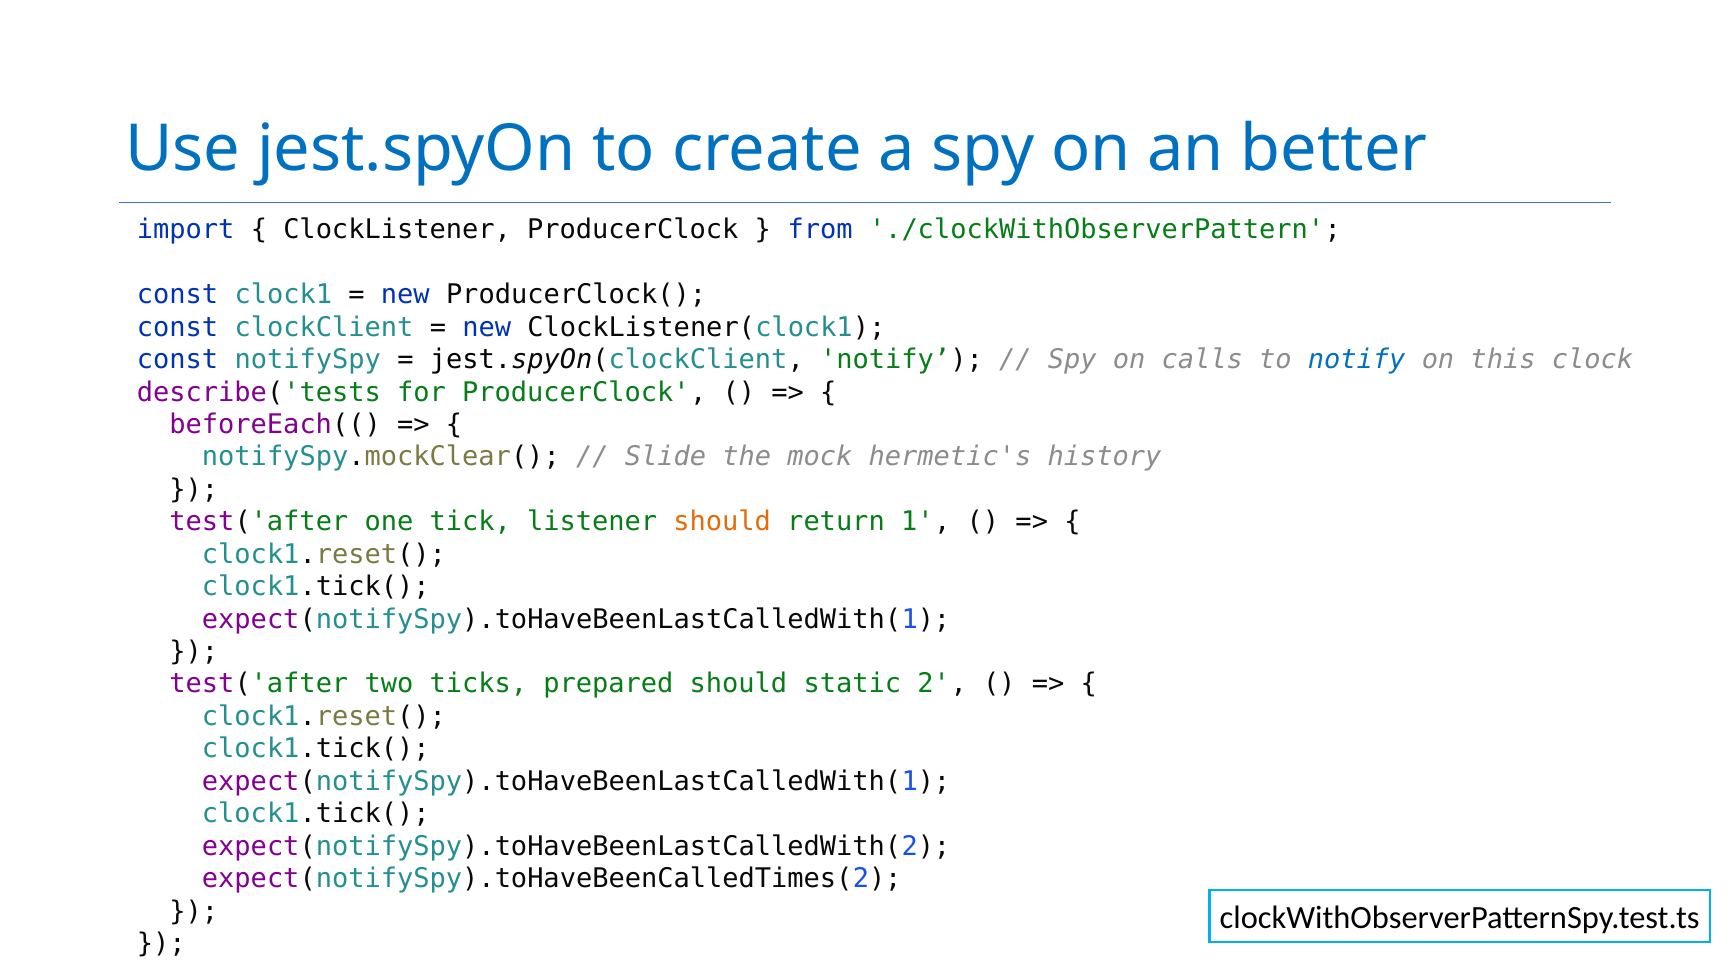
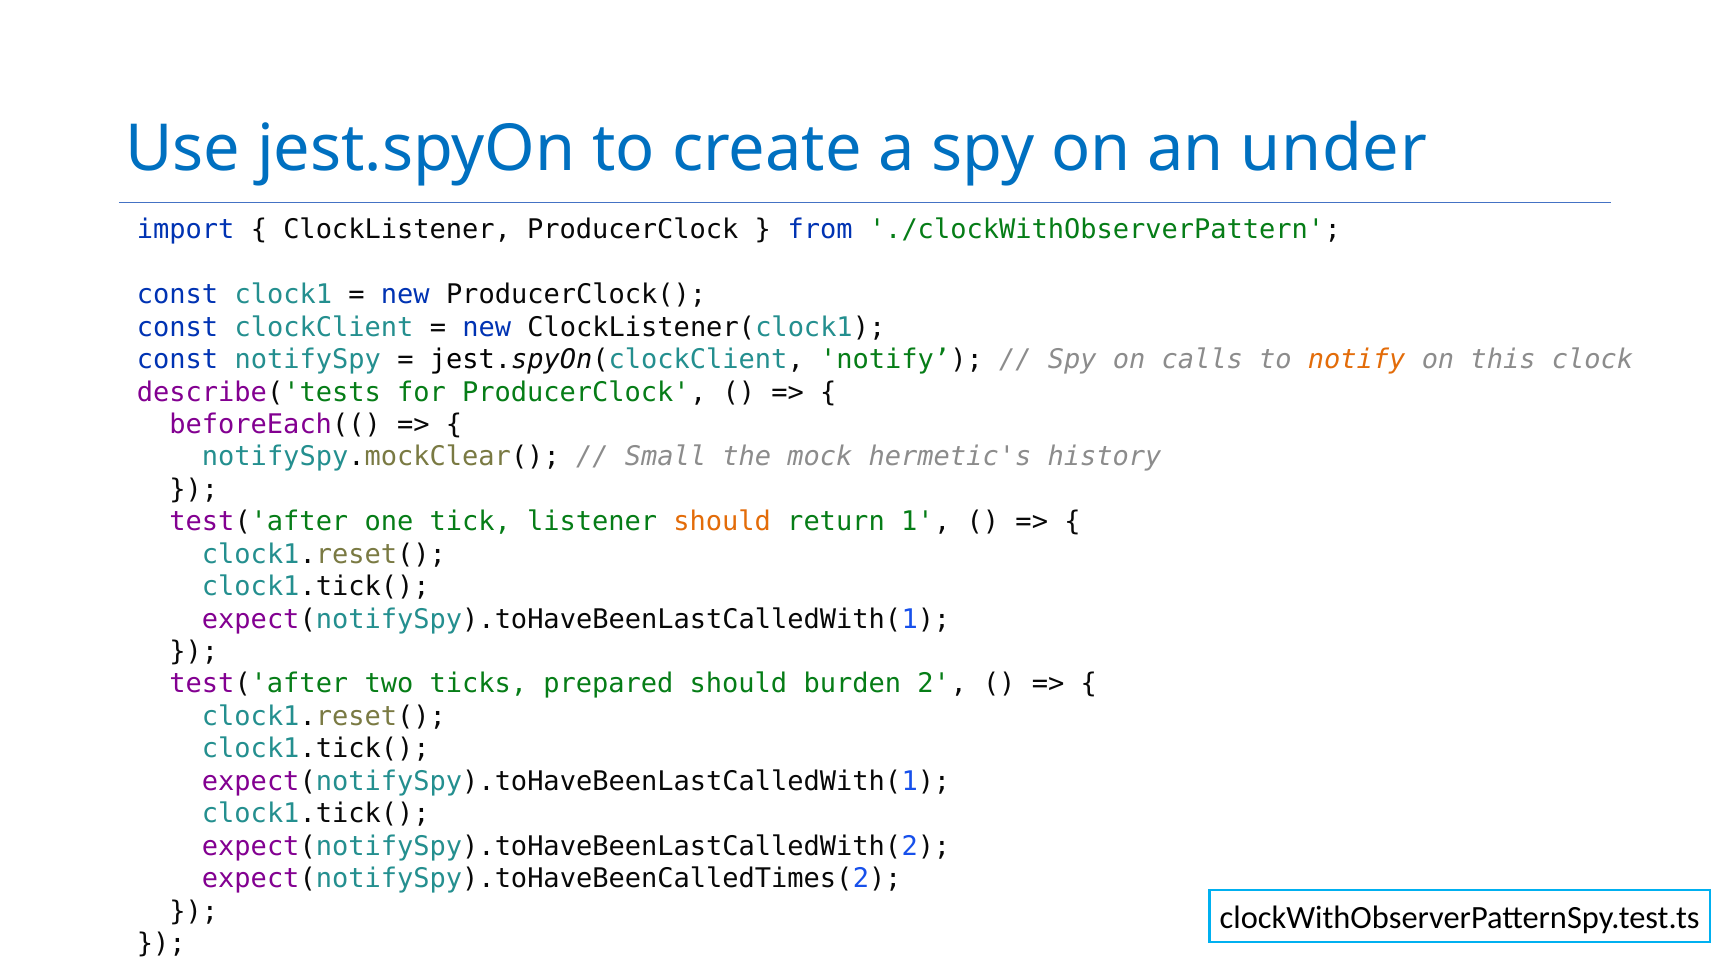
better: better -> under (1334, 149)
notify colour: blue -> orange (1357, 360)
Slide: Slide -> Small (665, 457)
static: static -> burden (852, 684)
